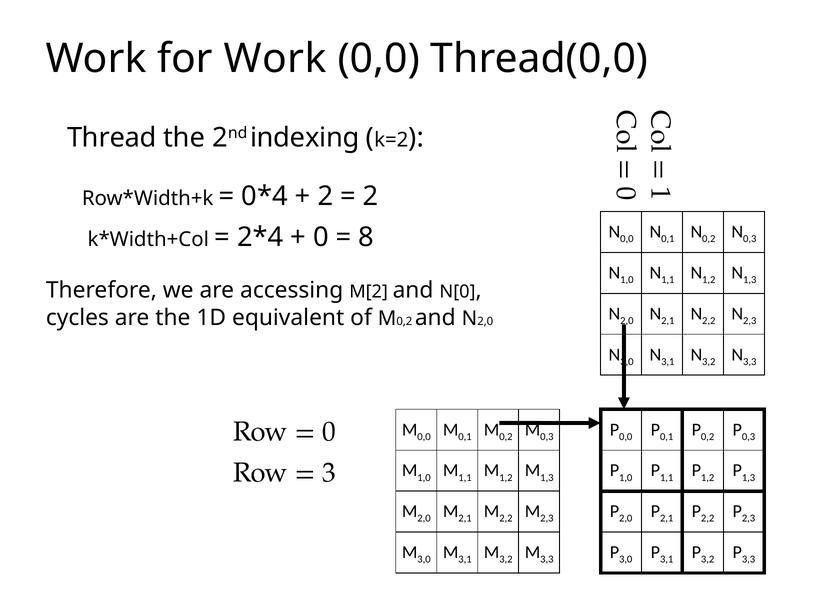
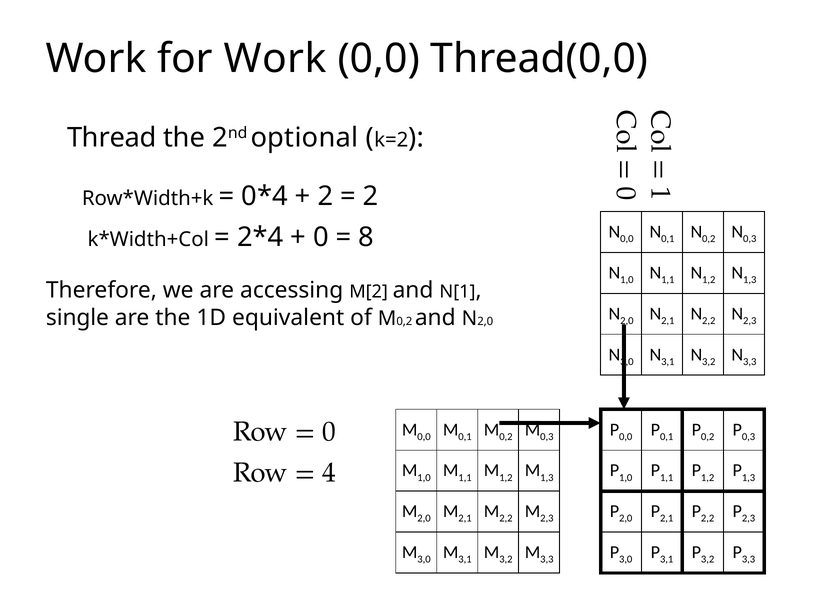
indexing: indexing -> optional (305, 138)
N[0: N[0 -> N[1 (457, 292)
cycles: cycles -> single (77, 318)
3: 3 -> 4 (329, 473)
